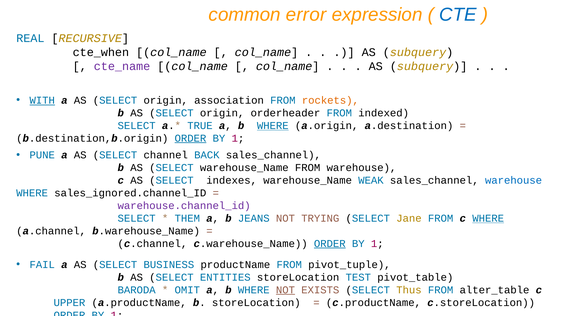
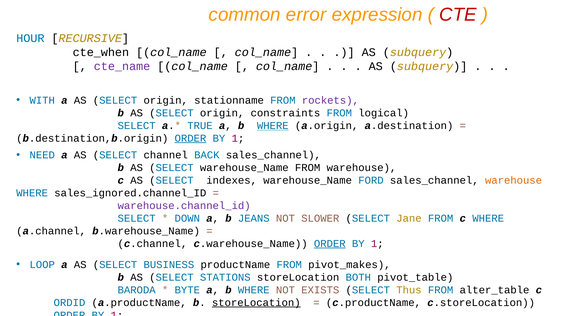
CTE colour: blue -> red (458, 15)
REAL: REAL -> HOUR (30, 38)
WITH underline: present -> none (42, 101)
association: association -> stationname (229, 101)
rockets colour: orange -> purple (330, 101)
orderheader: orderheader -> constraints (285, 113)
indexed: indexed -> logical (384, 113)
PUNE: PUNE -> NEED (42, 155)
WEAK: WEAK -> FORD (371, 181)
warehouse colour: blue -> orange (514, 181)
THEM: THEM -> DOWN (187, 219)
TRYING: TRYING -> SLOWER (320, 219)
WHERE underline: present -> none (488, 219)
FAIL: FAIL -> LOOP (42, 265)
pivot_tuple: pivot_tuple -> pivot_makes (349, 265)
ENTITIES: ENTITIES -> STATIONS (225, 278)
TEST: TEST -> BOTH (358, 278)
OMIT: OMIT -> BYTE (187, 291)
NOT underline: present -> none (285, 291)
UPPER: UPPER -> ORDID (69, 303)
storeLocation underline: none -> present (256, 303)
